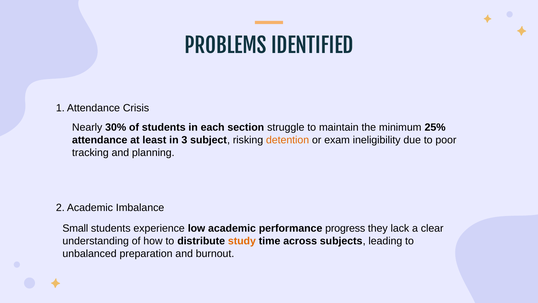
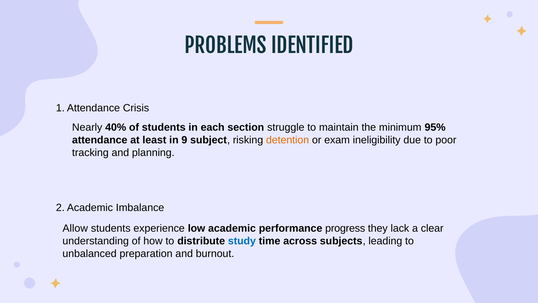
30%: 30% -> 40% (116, 127)
25%: 25% -> 95% (435, 127)
3: 3 -> 9 (184, 140)
Small: Small -> Allow (75, 228)
study colour: orange -> blue (242, 241)
